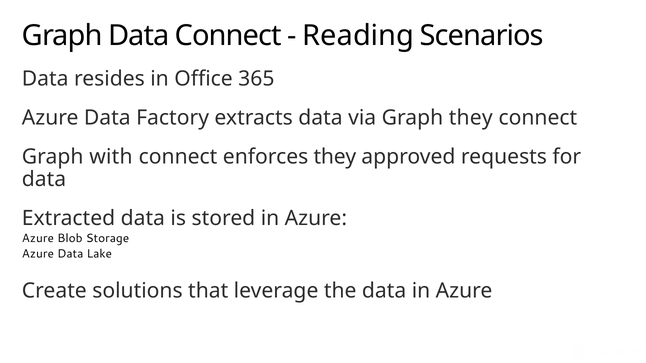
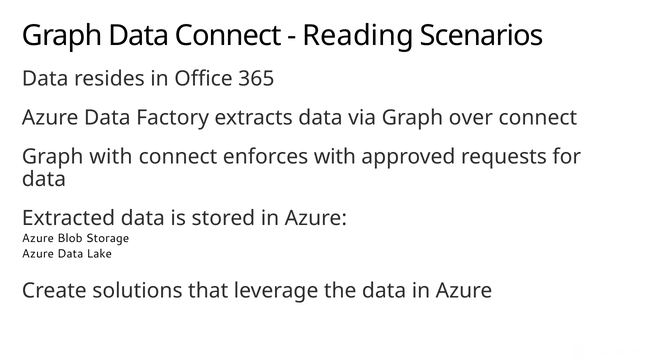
Graph they: they -> over (471, 118)
enforces they: they -> with (335, 157)
